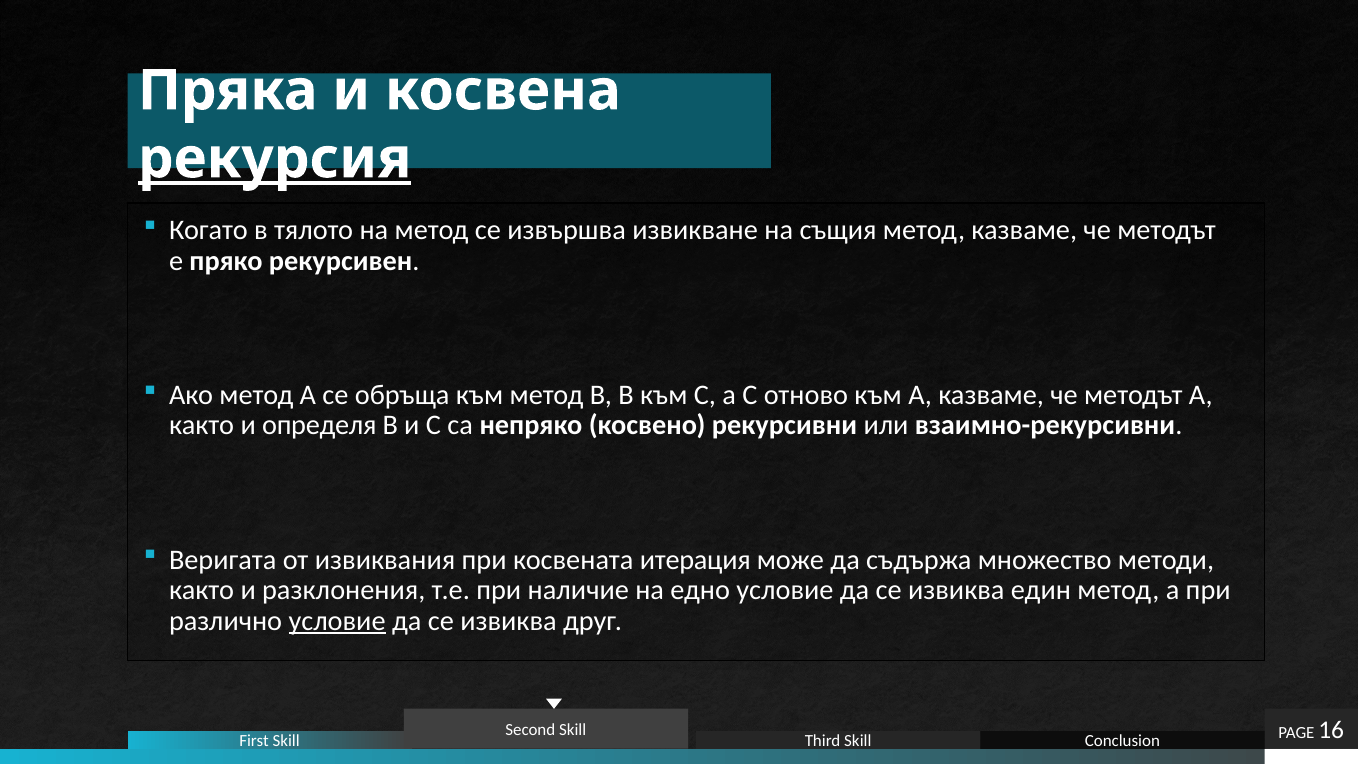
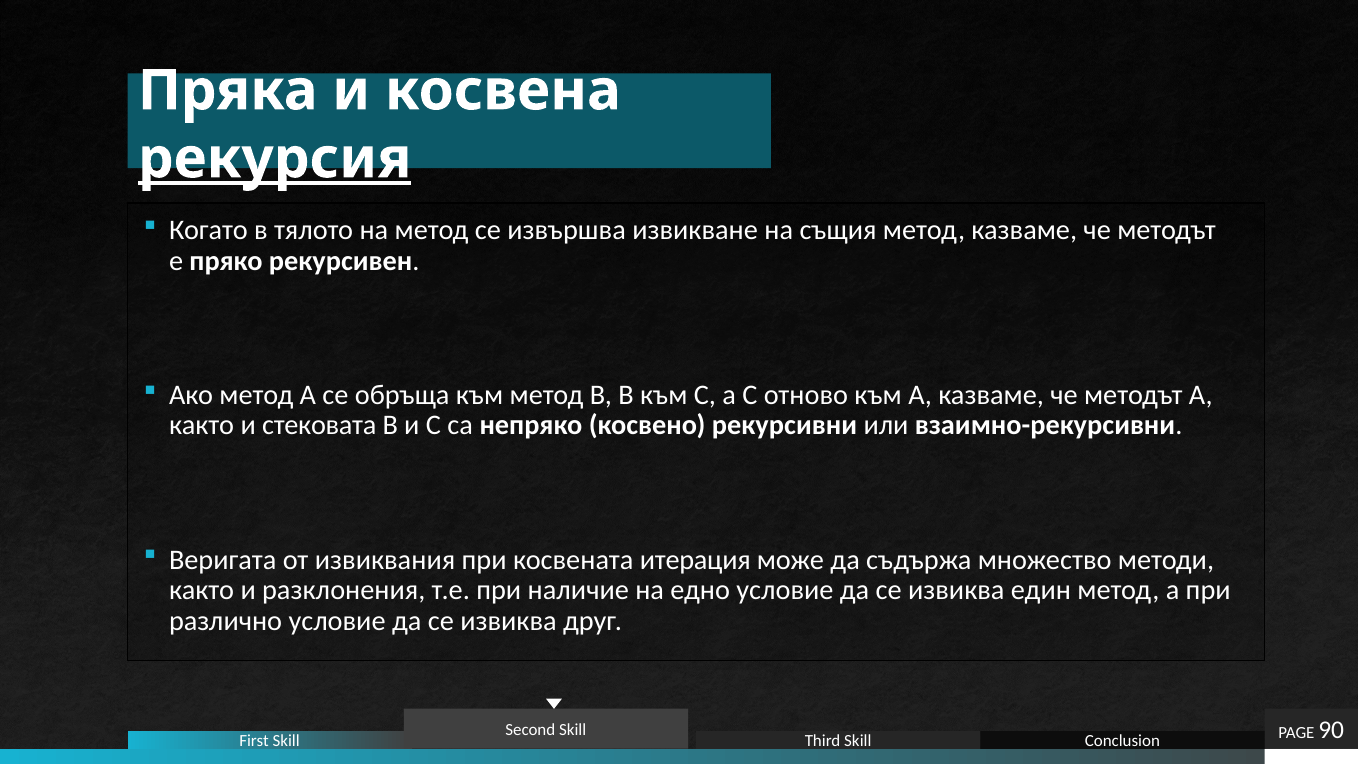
определя: определя -> стековата (319, 425)
условие underline: present -> none (337, 621)
16: 16 -> 90 (1331, 730)
